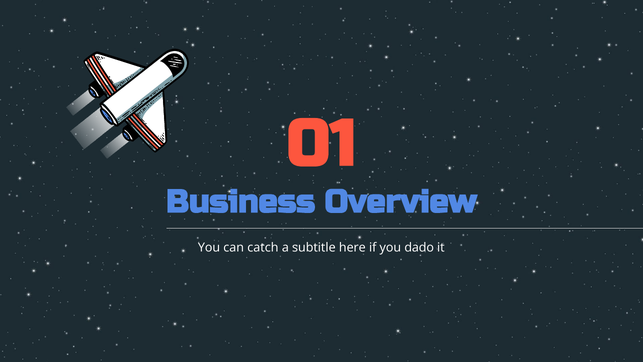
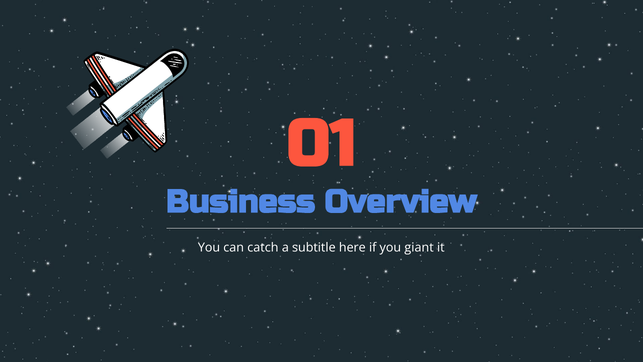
dado: dado -> giant (419, 248)
